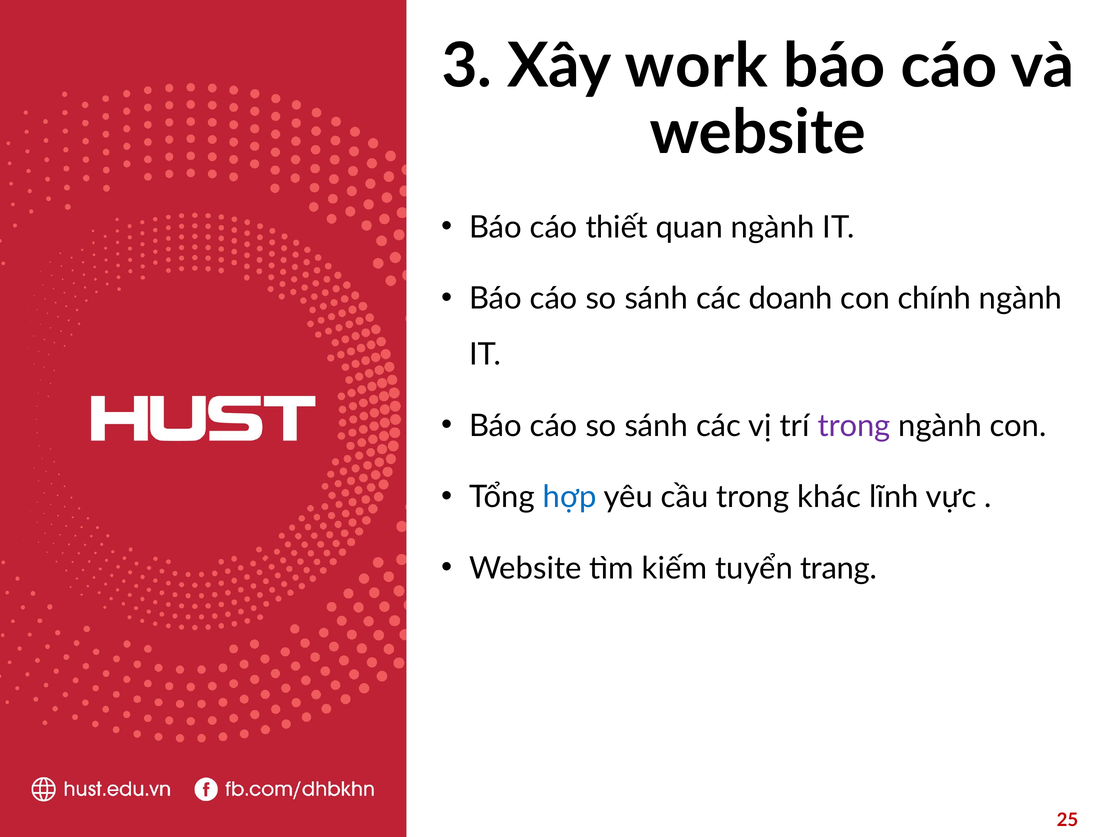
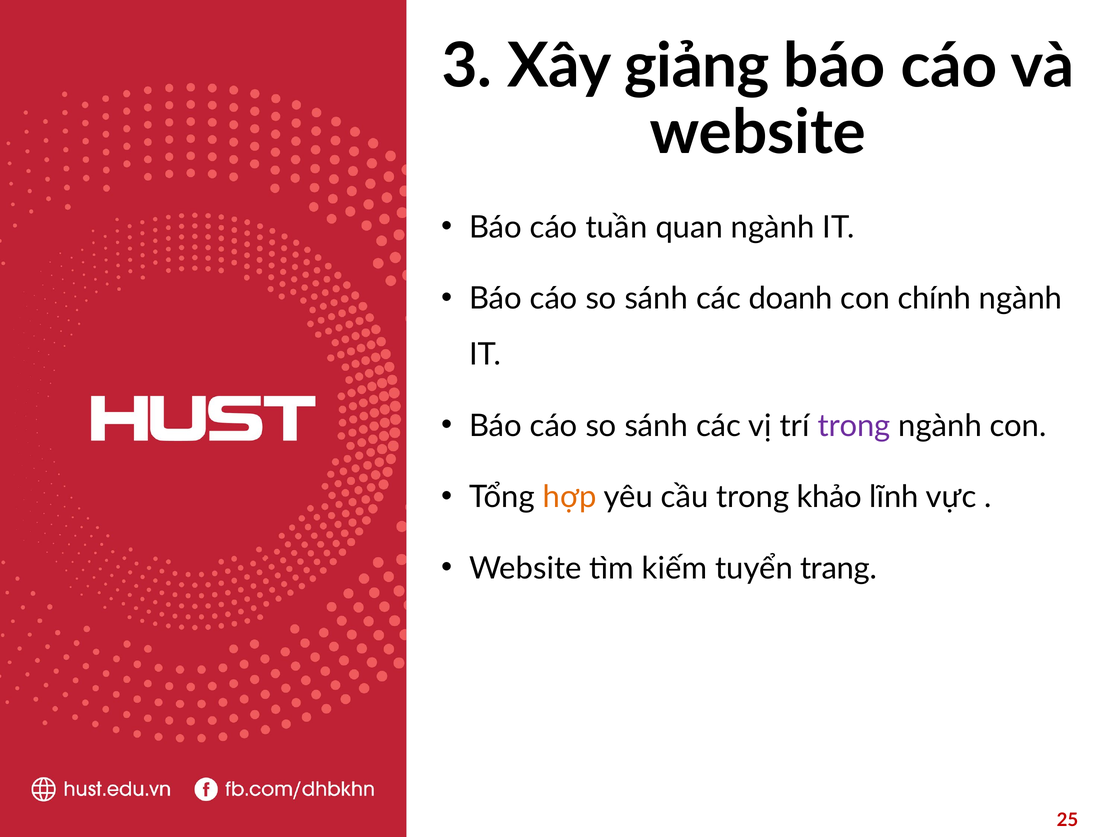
work: work -> giảng (697, 66)
thiết: thiết -> tuần (616, 227)
hợp colour: blue -> orange (570, 497)
khác: khác -> khảo (829, 497)
